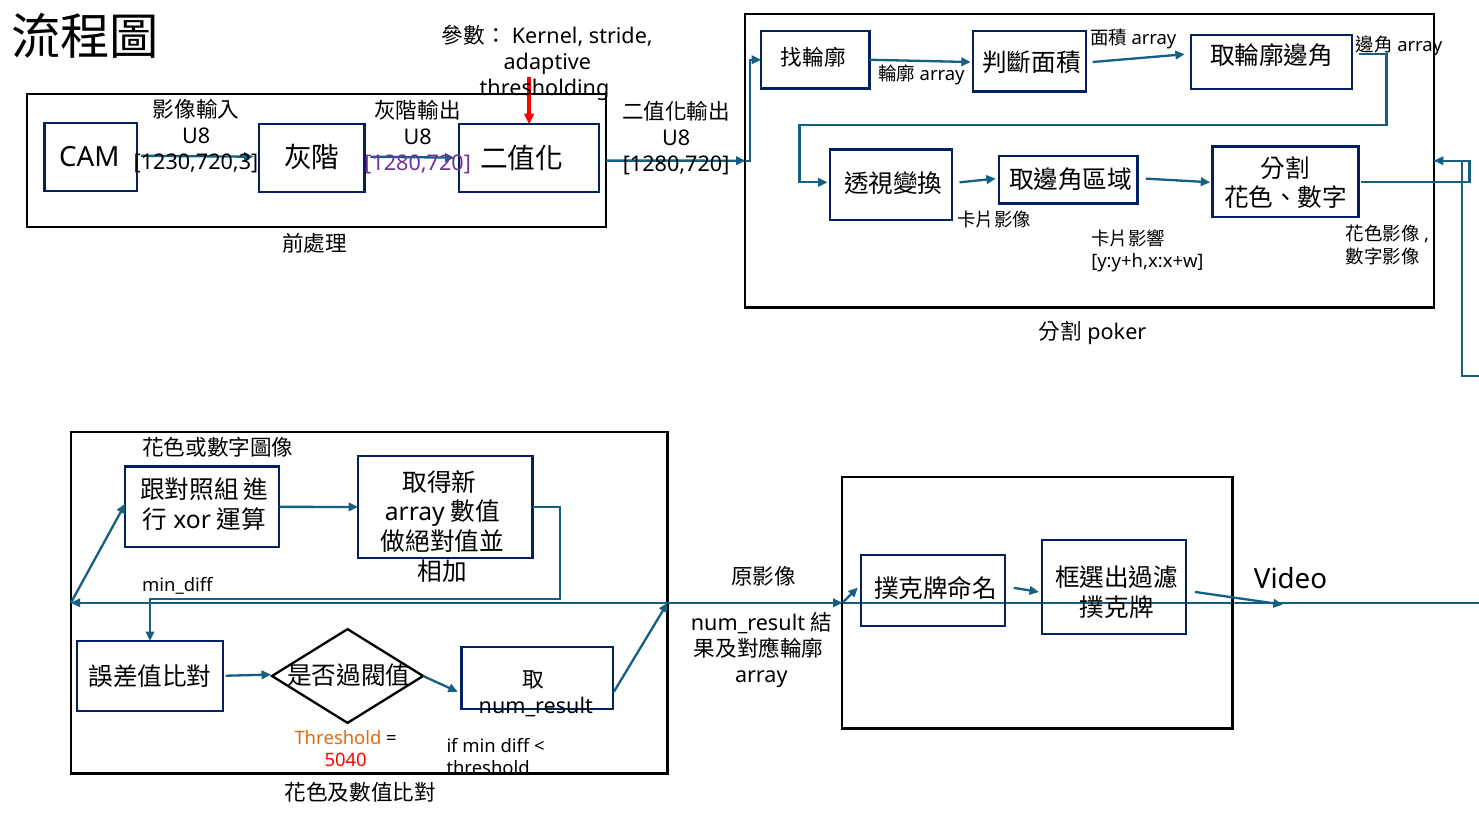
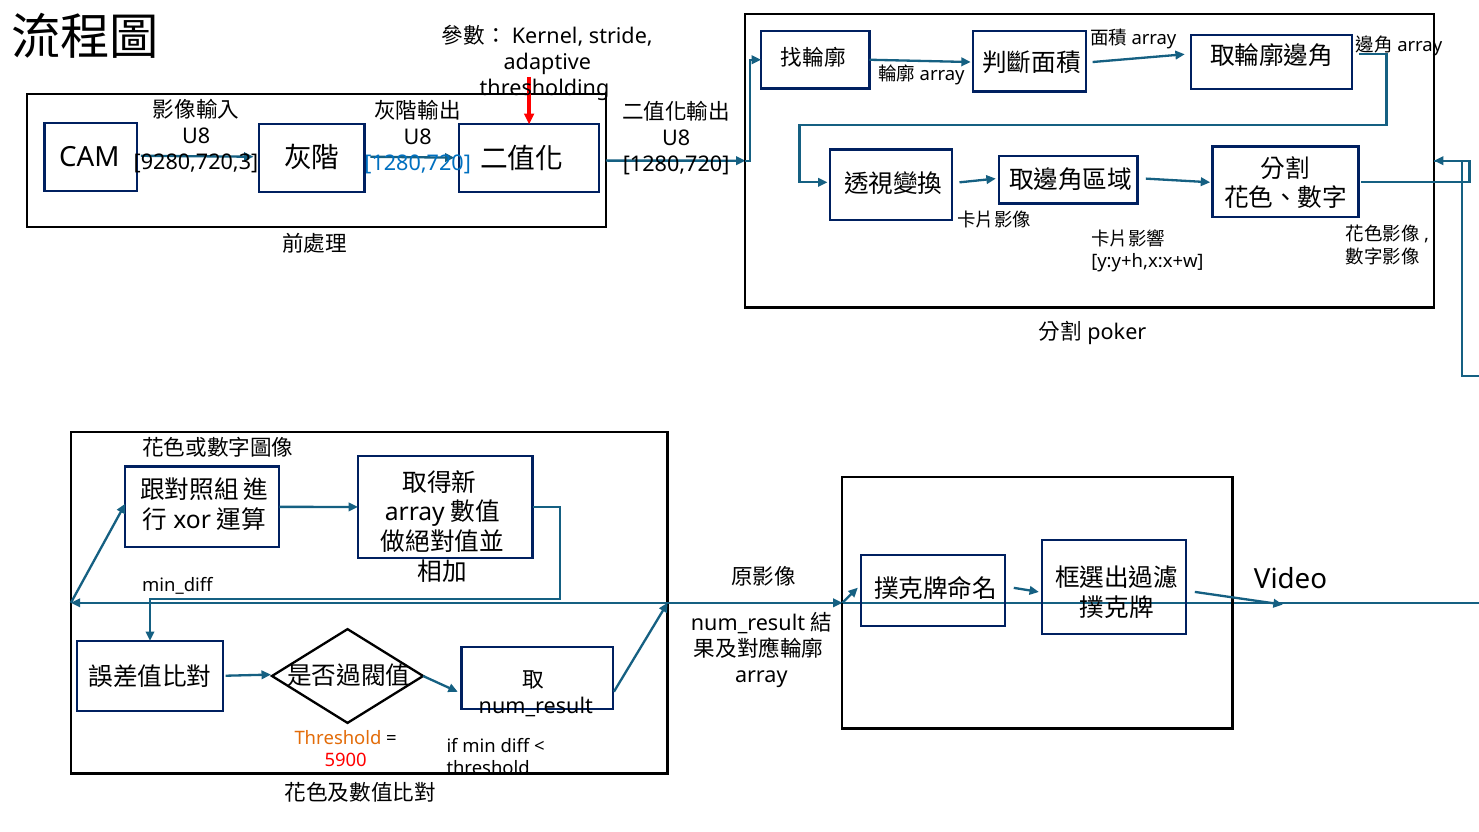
1230,720,3: 1230,720,3 -> 9280,720,3 (196, 162)
1280,720 colour: purple -> blue (418, 163)
5040: 5040 -> 5900 (346, 760)
